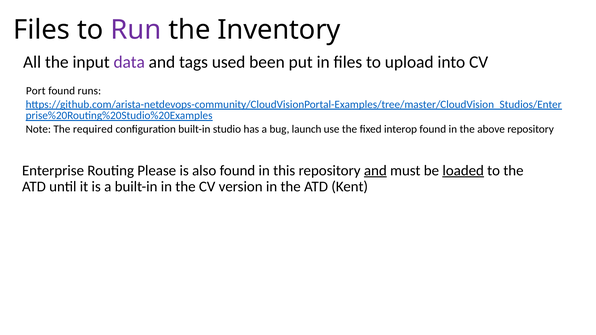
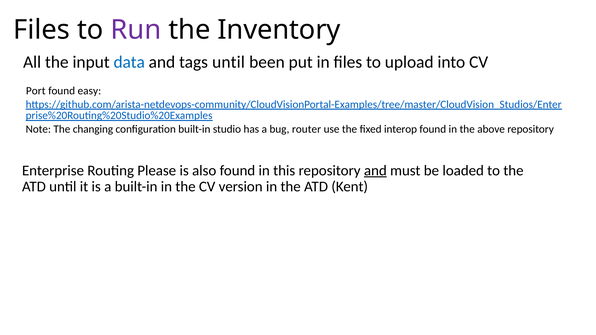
data colour: purple -> blue (129, 62)
tags used: used -> until (228, 62)
runs: runs -> easy (89, 91)
required: required -> changing (93, 129)
launch: launch -> router (306, 129)
loaded underline: present -> none (463, 171)
